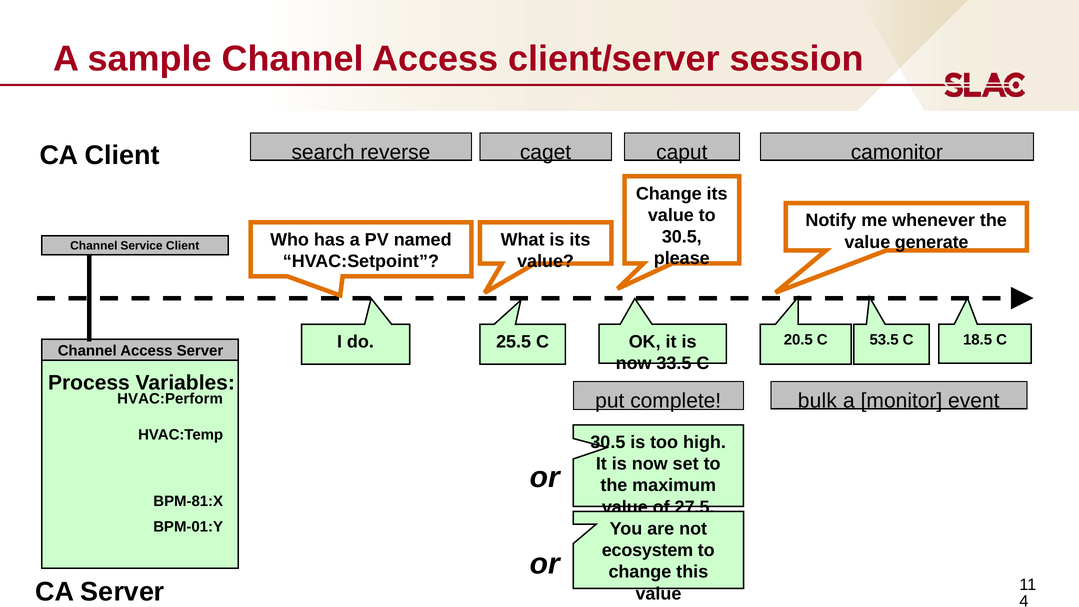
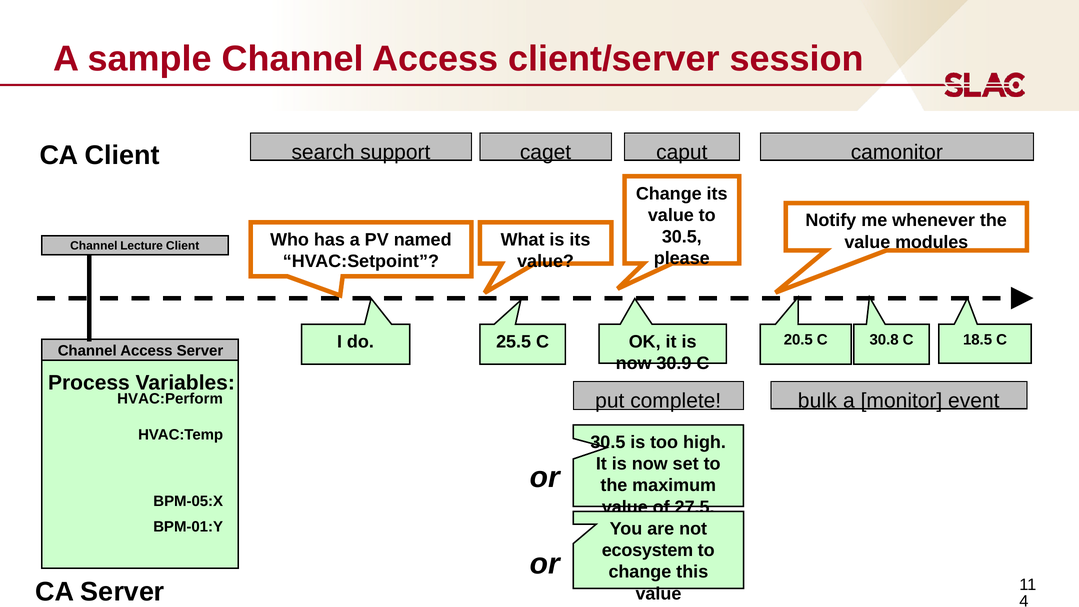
reverse: reverse -> support (395, 153)
generate: generate -> modules (932, 242)
Service: Service -> Lecture (142, 246)
53.5: 53.5 -> 30.8 (884, 340)
33.5: 33.5 -> 30.9 (674, 363)
BPM-81:X: BPM-81:X -> BPM-05:X (188, 501)
